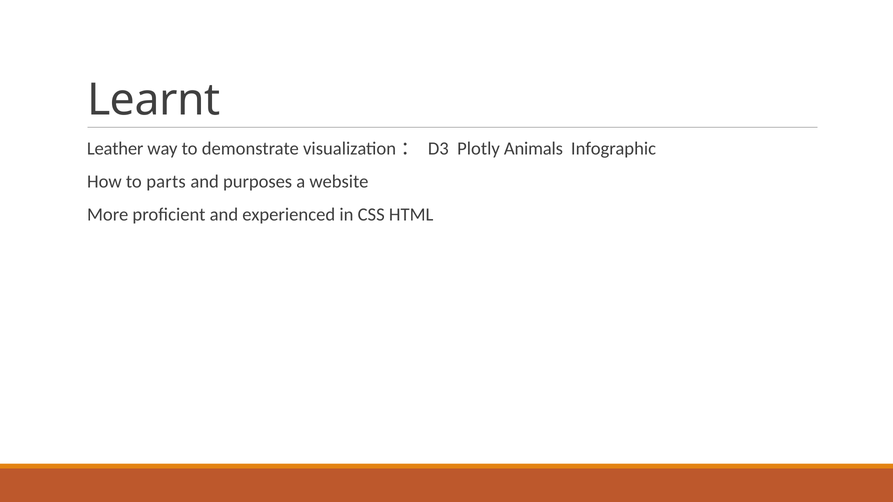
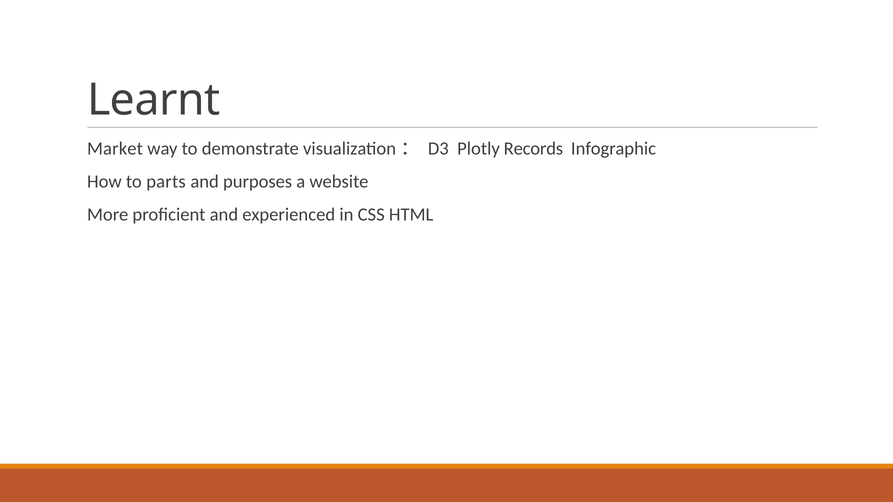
Leather: Leather -> Market (115, 148)
Animals: Animals -> Records (533, 148)
